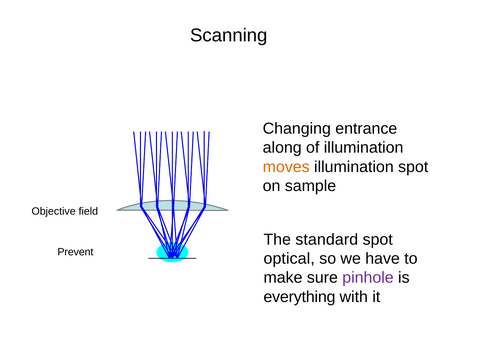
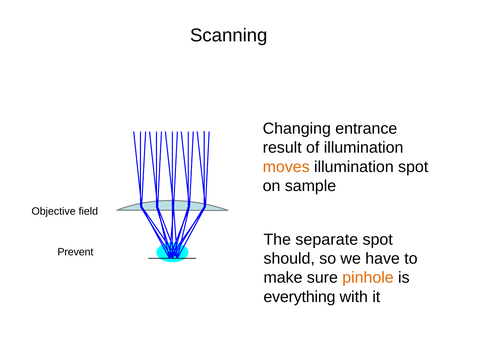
along: along -> result (282, 148)
standard: standard -> separate (327, 240)
optical: optical -> should (289, 259)
pinhole colour: purple -> orange (368, 278)
